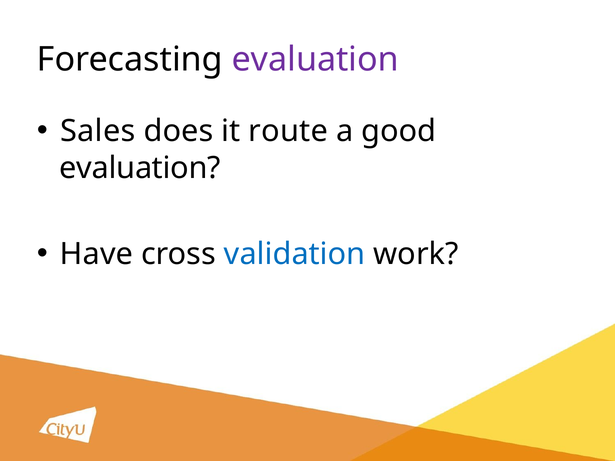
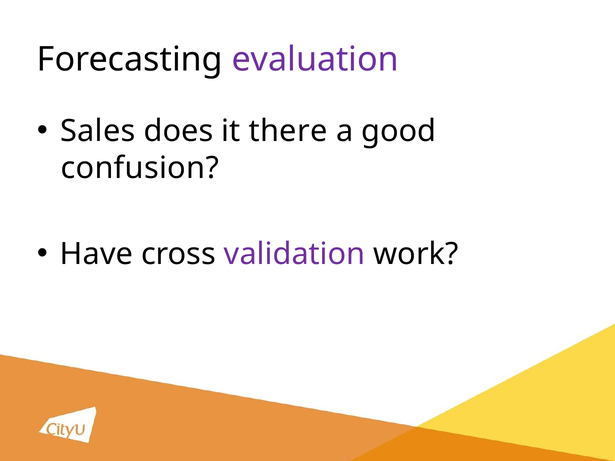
route: route -> there (288, 131)
evaluation: evaluation -> confusion (140, 168)
validation colour: blue -> purple (295, 254)
